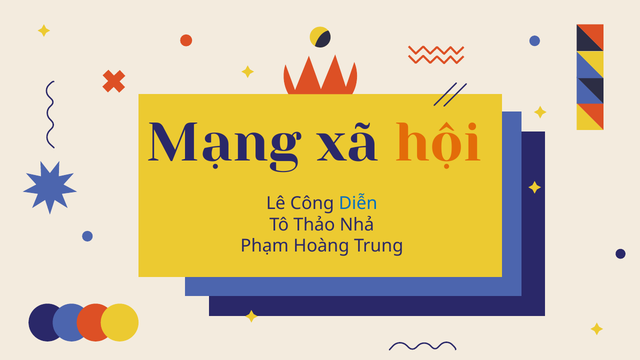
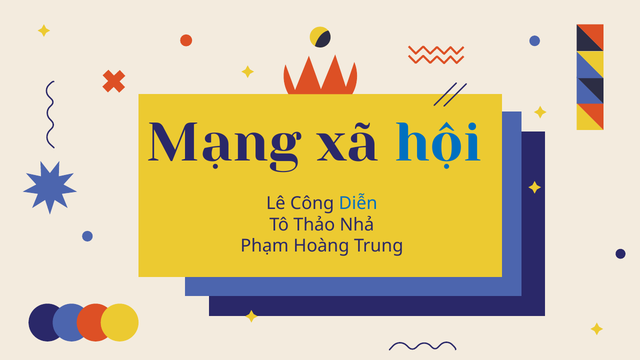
hội colour: orange -> blue (438, 143)
